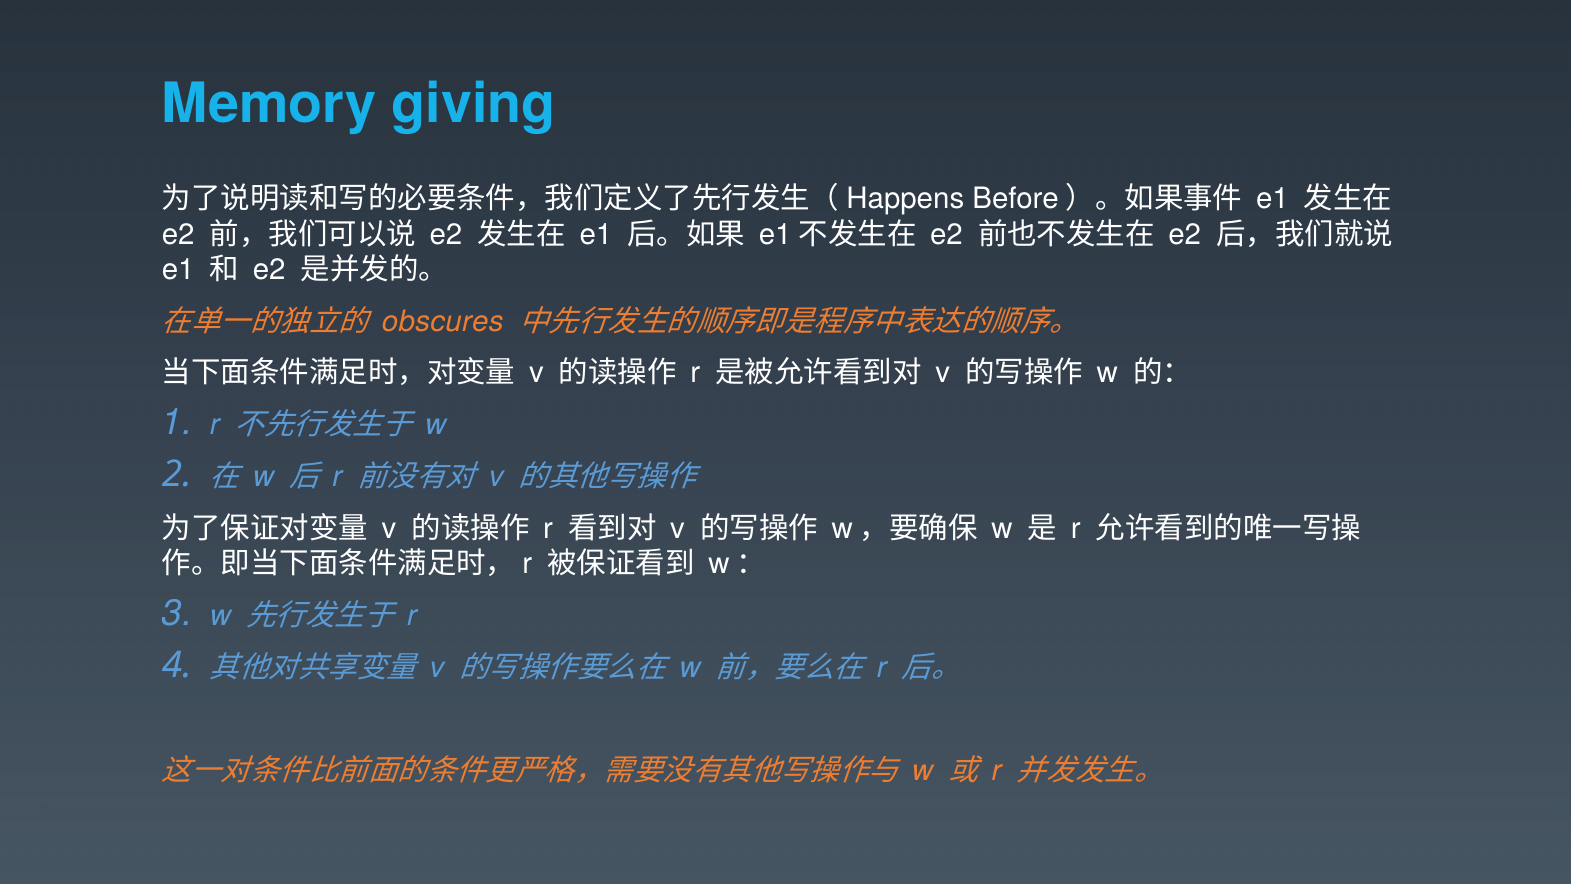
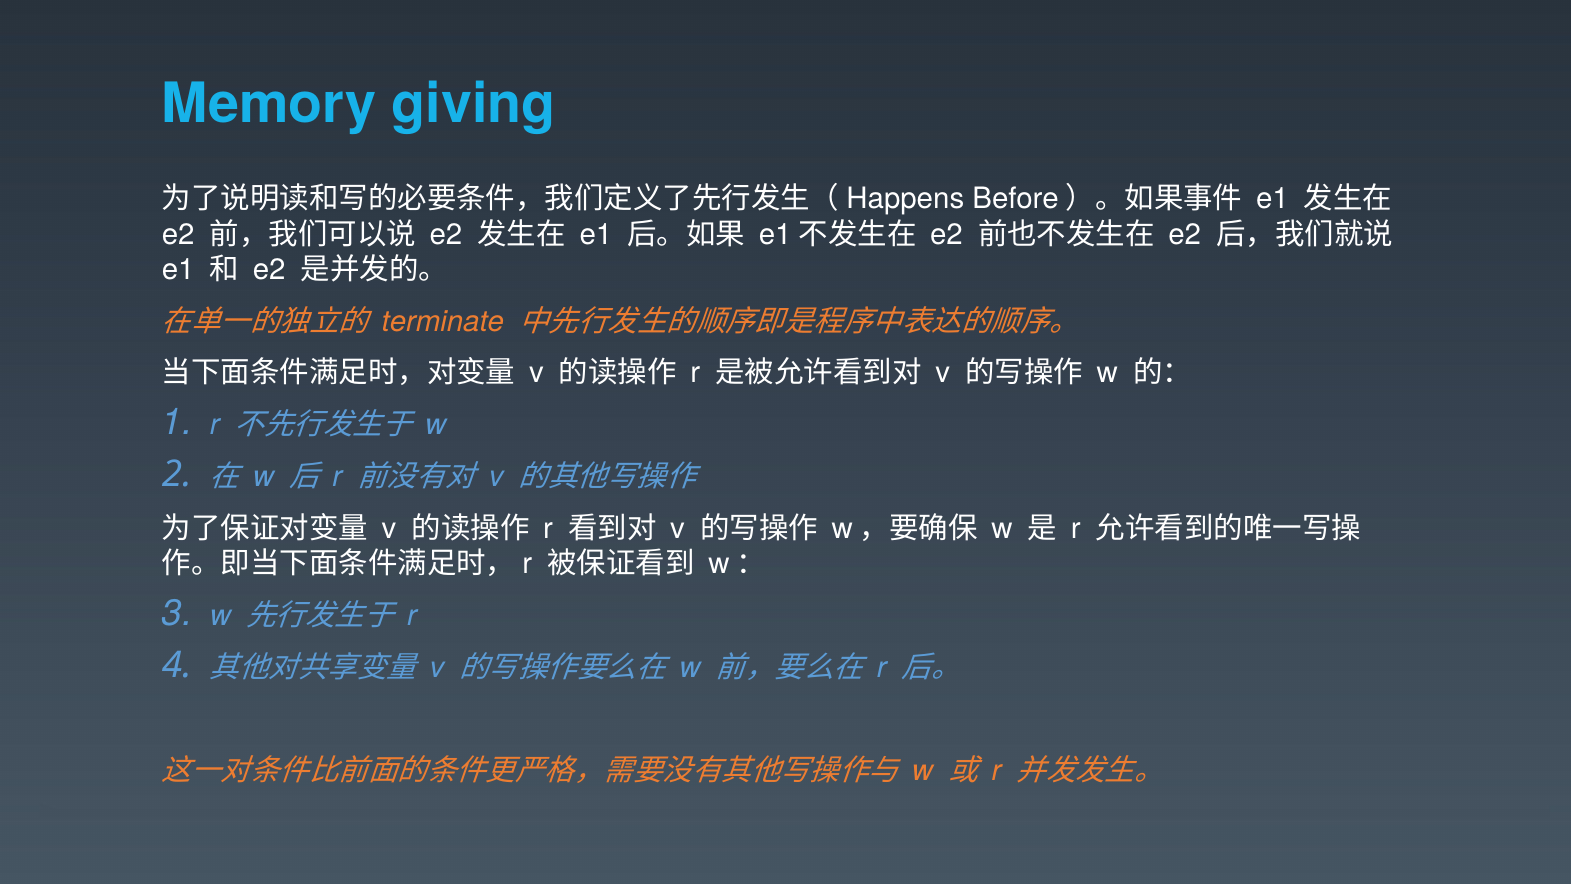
obscures: obscures -> terminate (443, 321)
